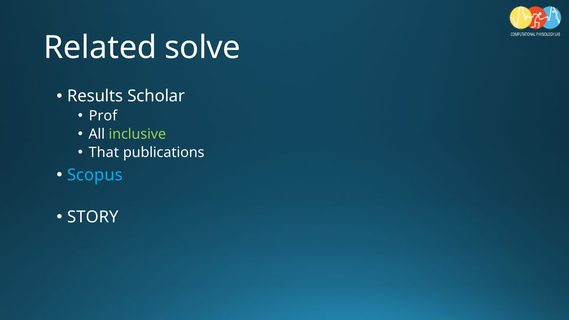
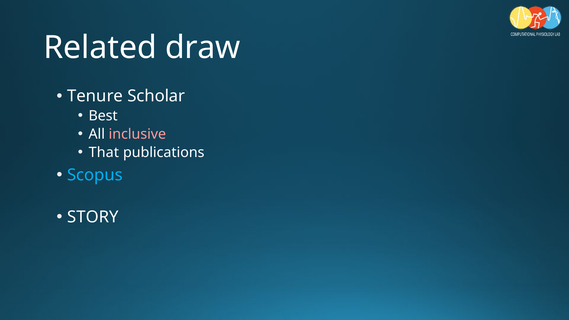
solve: solve -> draw (203, 48)
Results: Results -> Tenure (95, 96)
Prof: Prof -> Best (103, 116)
inclusive colour: light green -> pink (137, 134)
